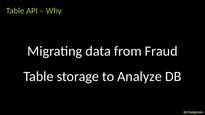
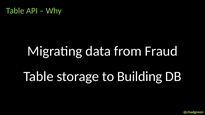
Analyze: Analyze -> Building (140, 77)
